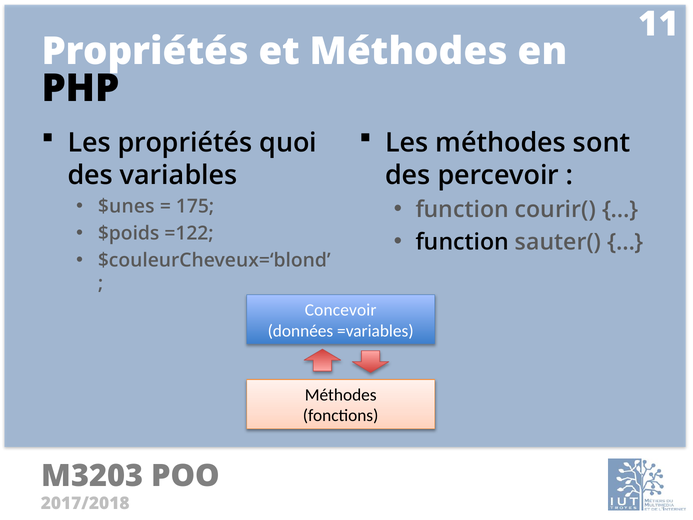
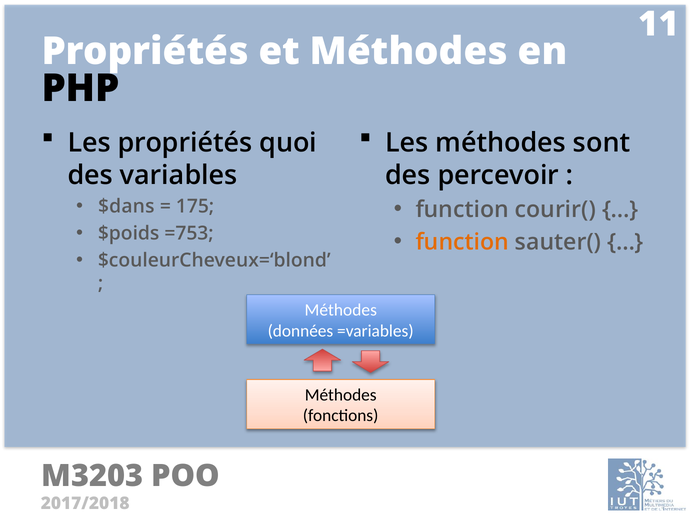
$unes: $unes -> $dans (126, 206)
=122: =122 -> =753 (189, 233)
function colour: black -> orange (462, 242)
Concevoir: Concevoir -> Méthodes (341, 310)
